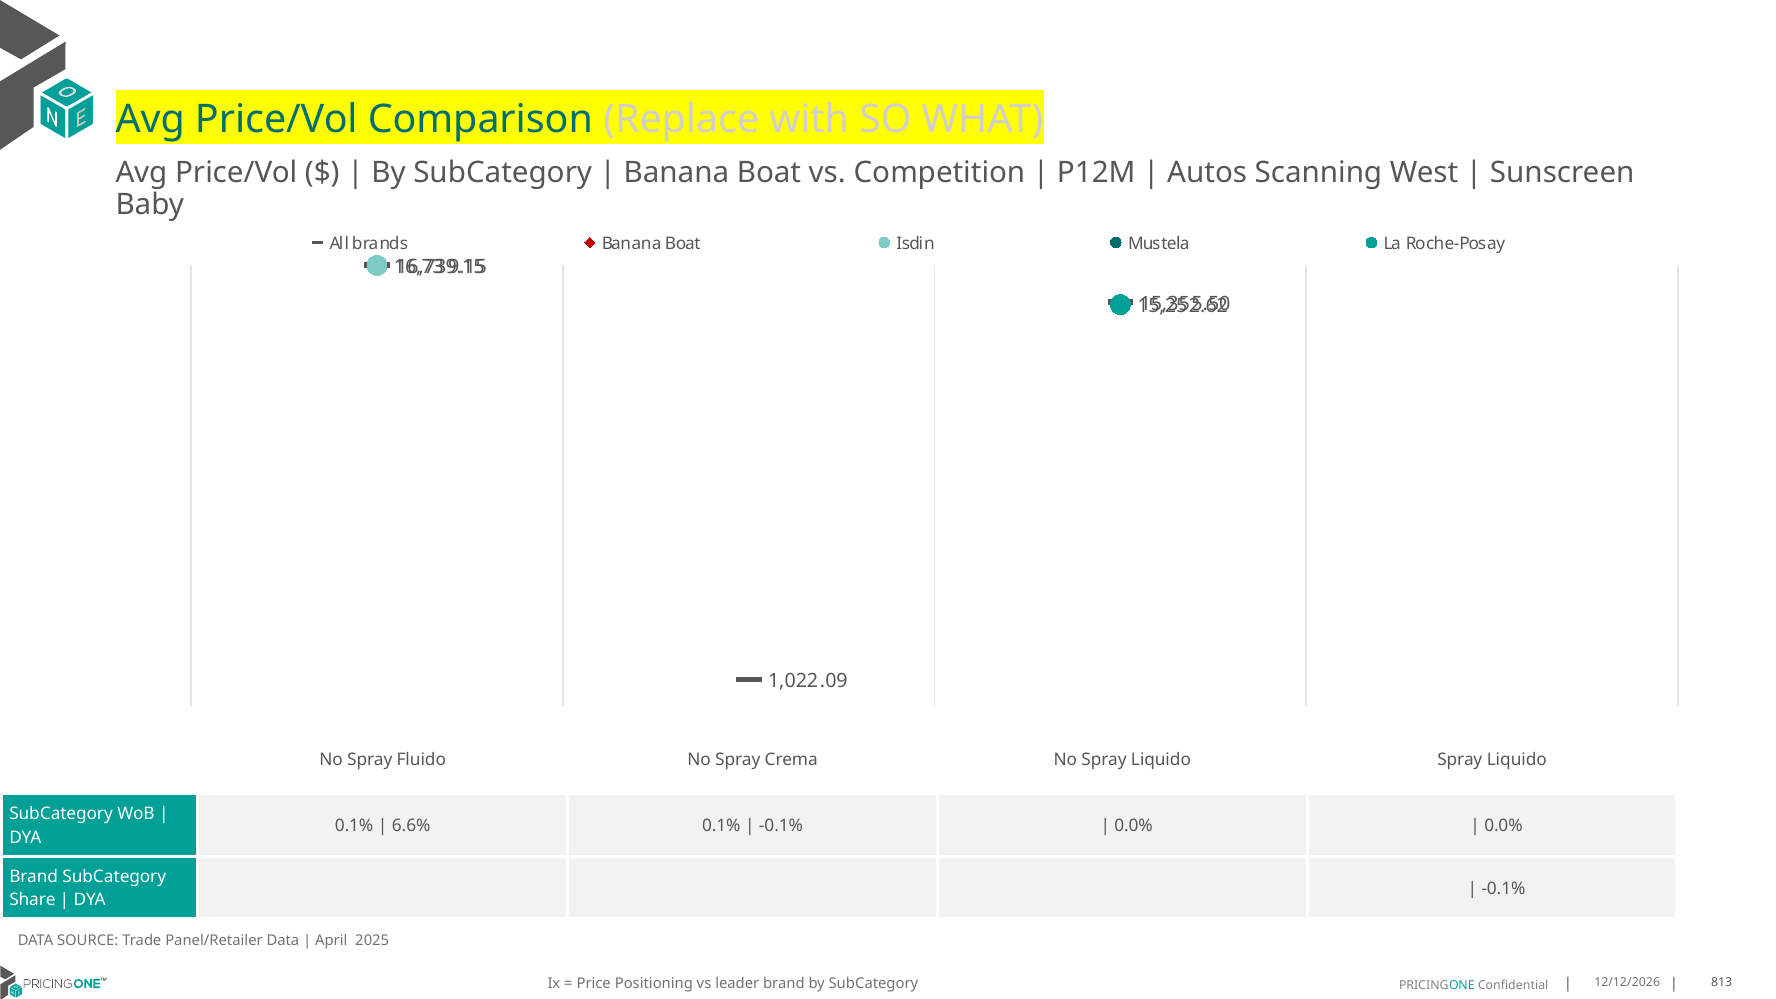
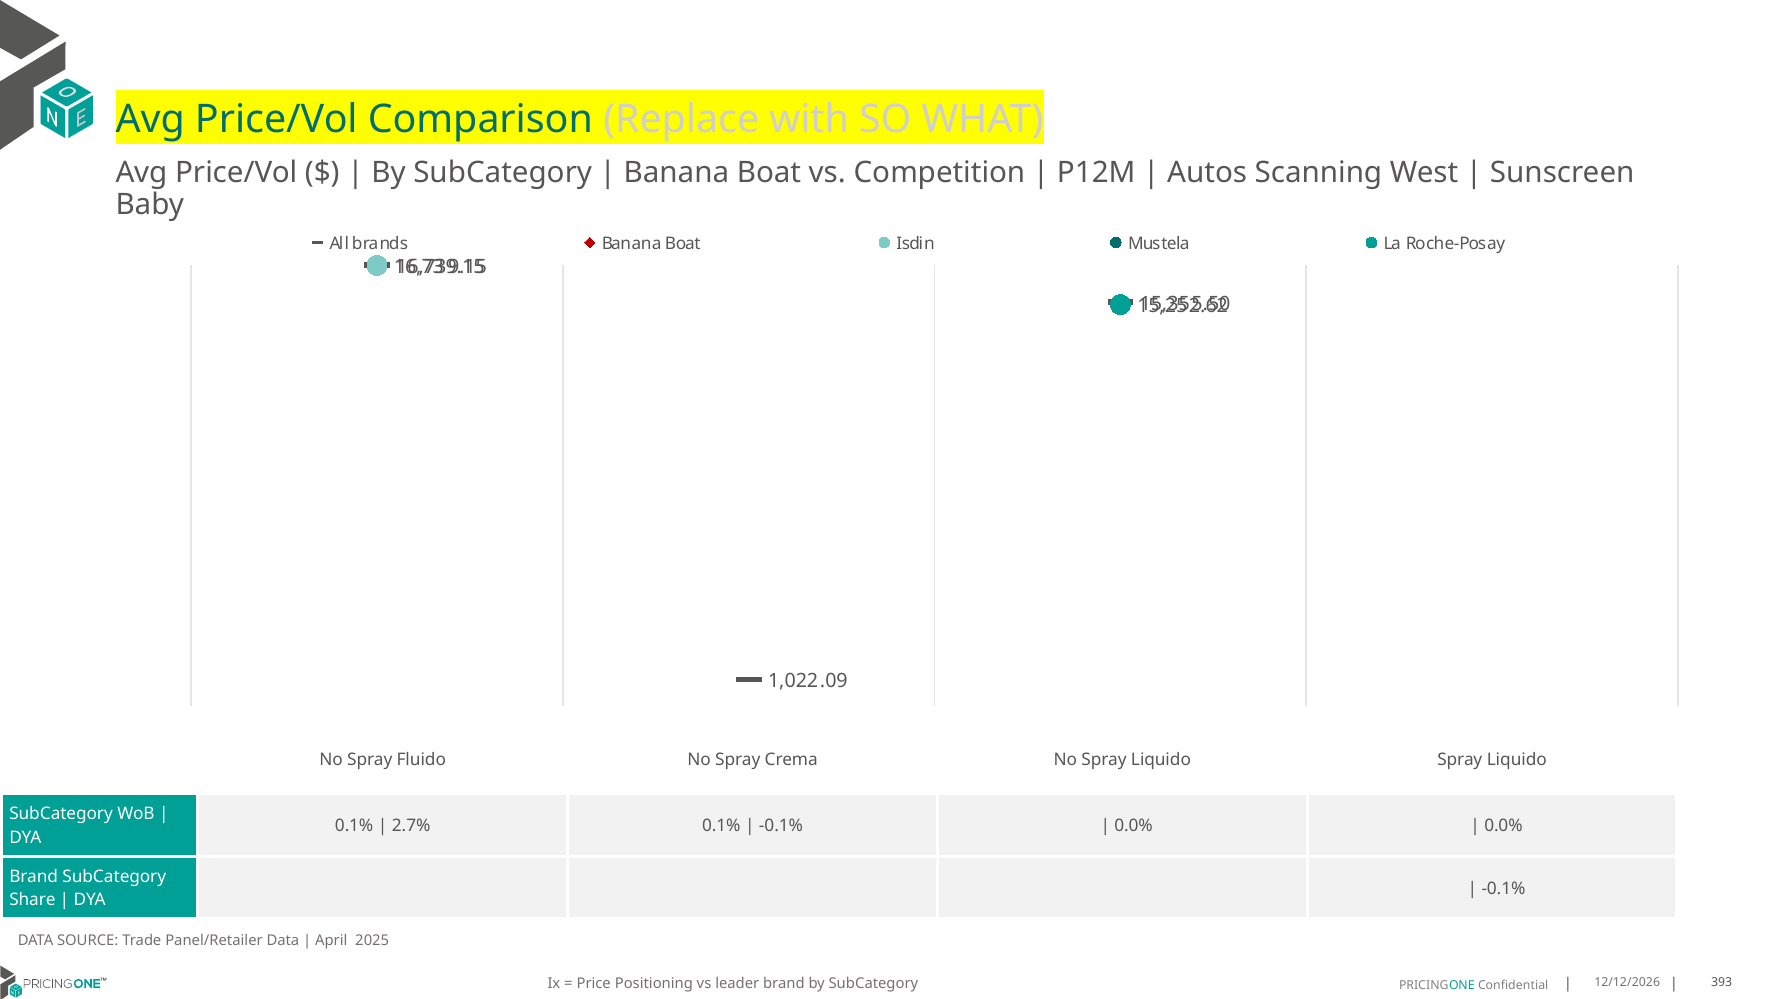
6.6%: 6.6% -> 2.7% (411, 826)
813: 813 -> 393 (1722, 982)
